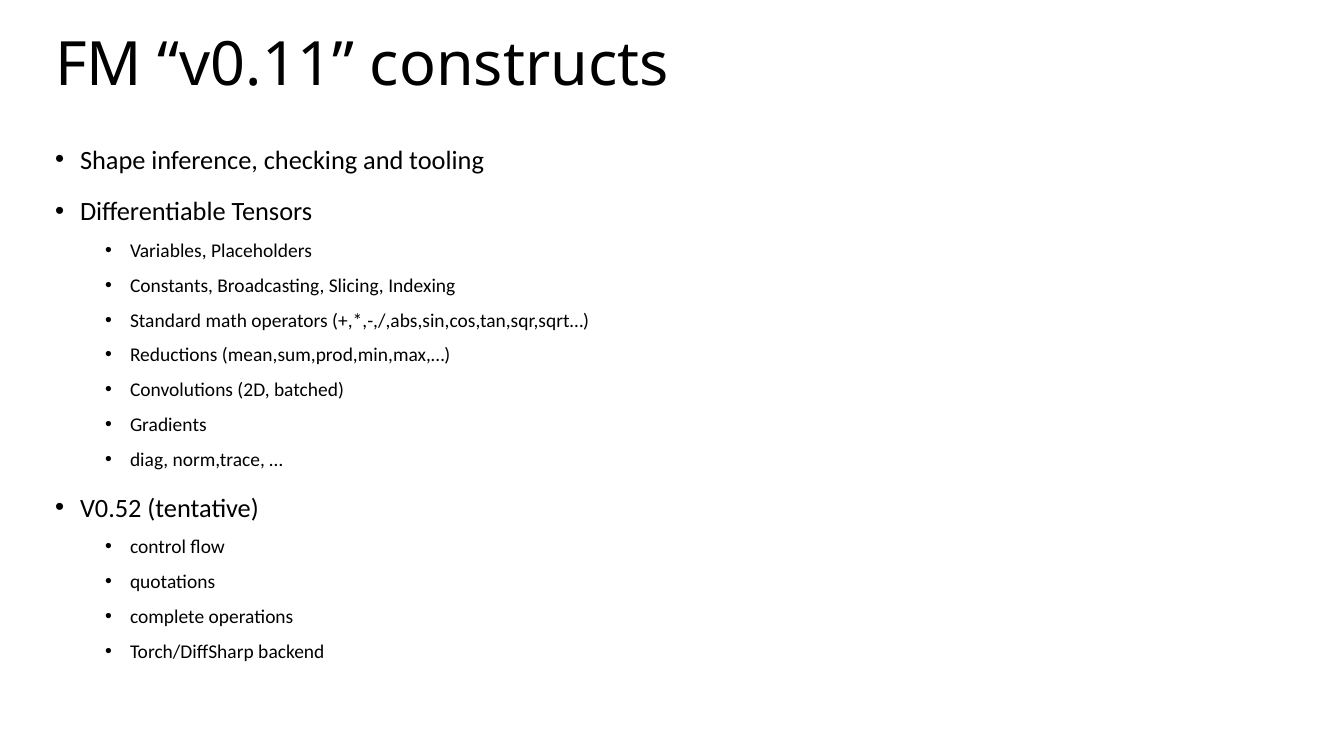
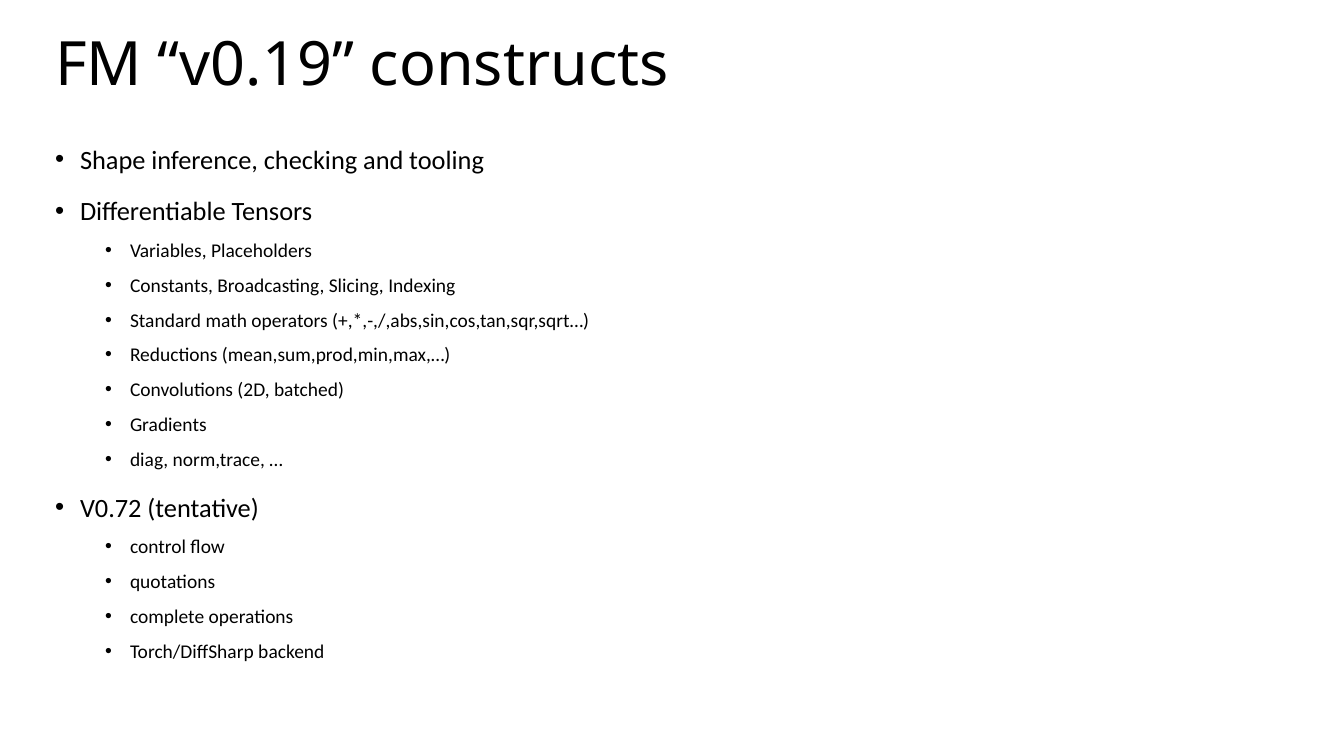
v0.11: v0.11 -> v0.19 (256, 66)
V0.52: V0.52 -> V0.72 (111, 508)
